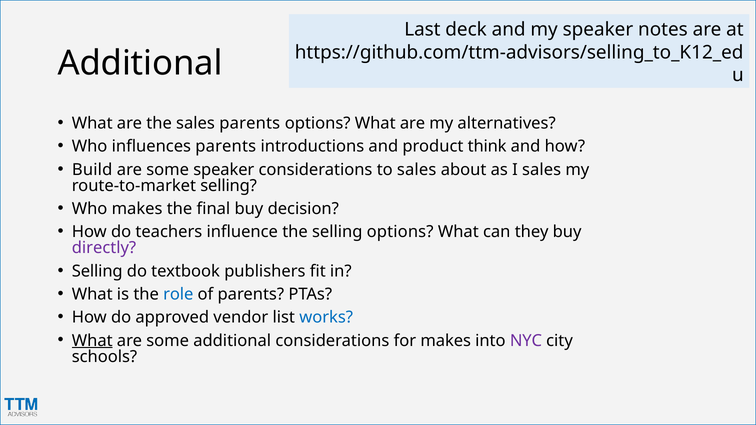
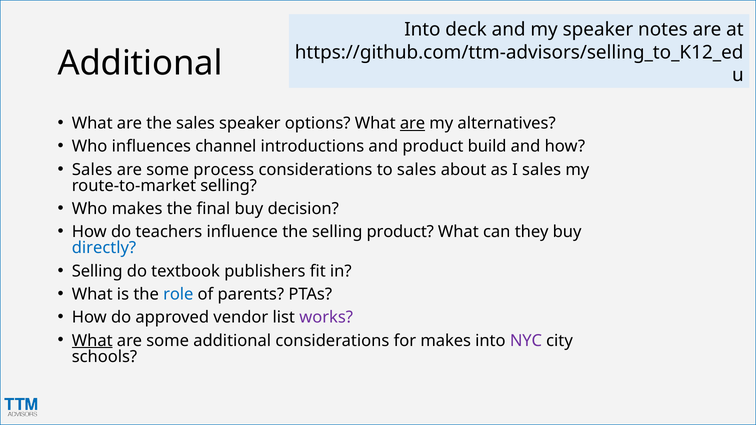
Last: Last -> Into (422, 30)
sales parents: parents -> speaker (250, 123)
are underline: none -> present (413, 123)
influences parents: parents -> channel (226, 147)
think: think -> build (487, 147)
Build: Build -> Sales (92, 170)
some speaker: speaker -> process (224, 170)
selling options: options -> product (400, 232)
directly colour: purple -> blue (104, 248)
works colour: blue -> purple (326, 318)
